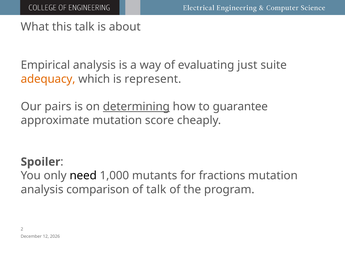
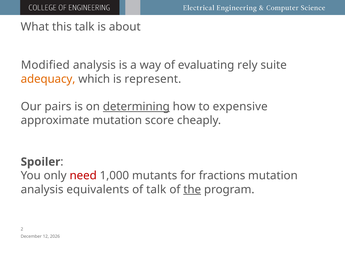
Empirical: Empirical -> Modified (45, 65)
just: just -> rely (247, 65)
guarantee: guarantee -> expensive (240, 107)
need colour: black -> red (83, 176)
comparison: comparison -> equivalents (98, 189)
the underline: none -> present (192, 189)
